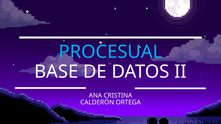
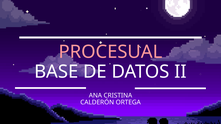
PROCESUAL colour: light blue -> pink (110, 52)
